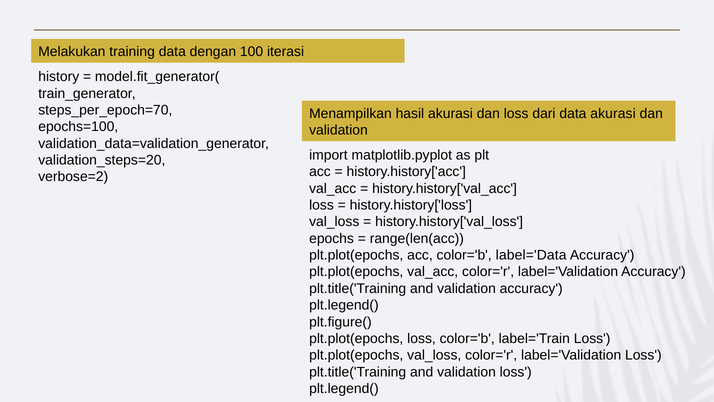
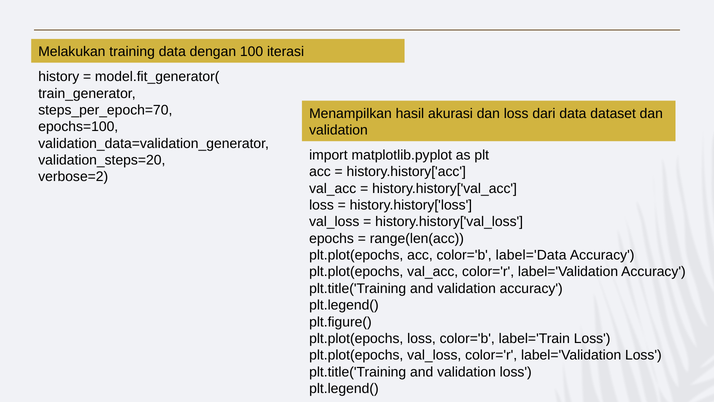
data akurasi: akurasi -> dataset (613, 113)
